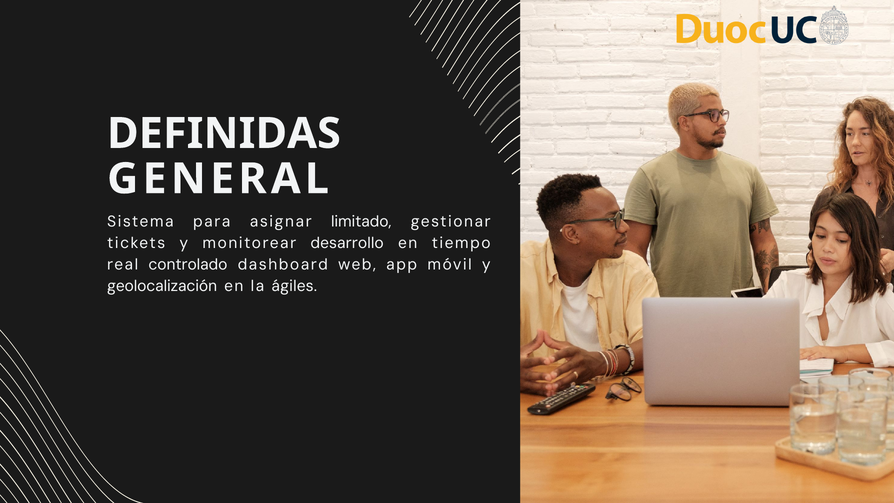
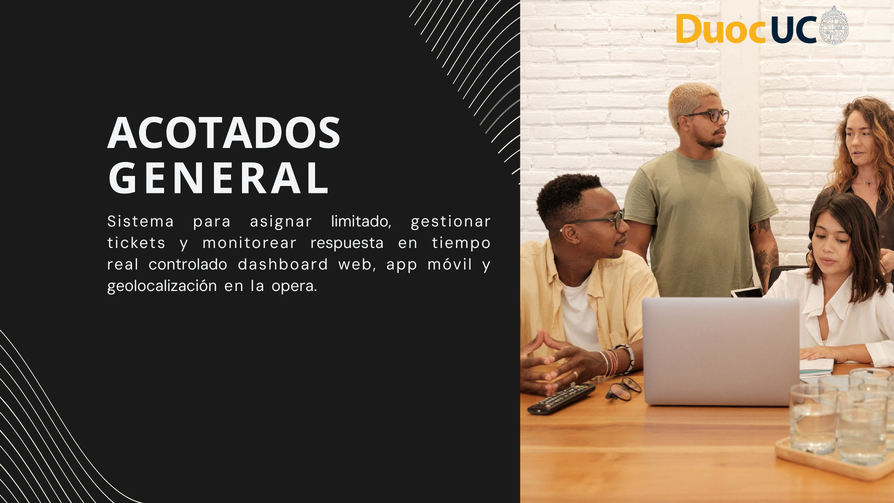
DEFINIDAS: DEFINIDAS -> ACOTADOS (224, 134)
desarrollo: desarrollo -> respuesta (347, 243)
ágiles: ágiles -> opera (294, 286)
